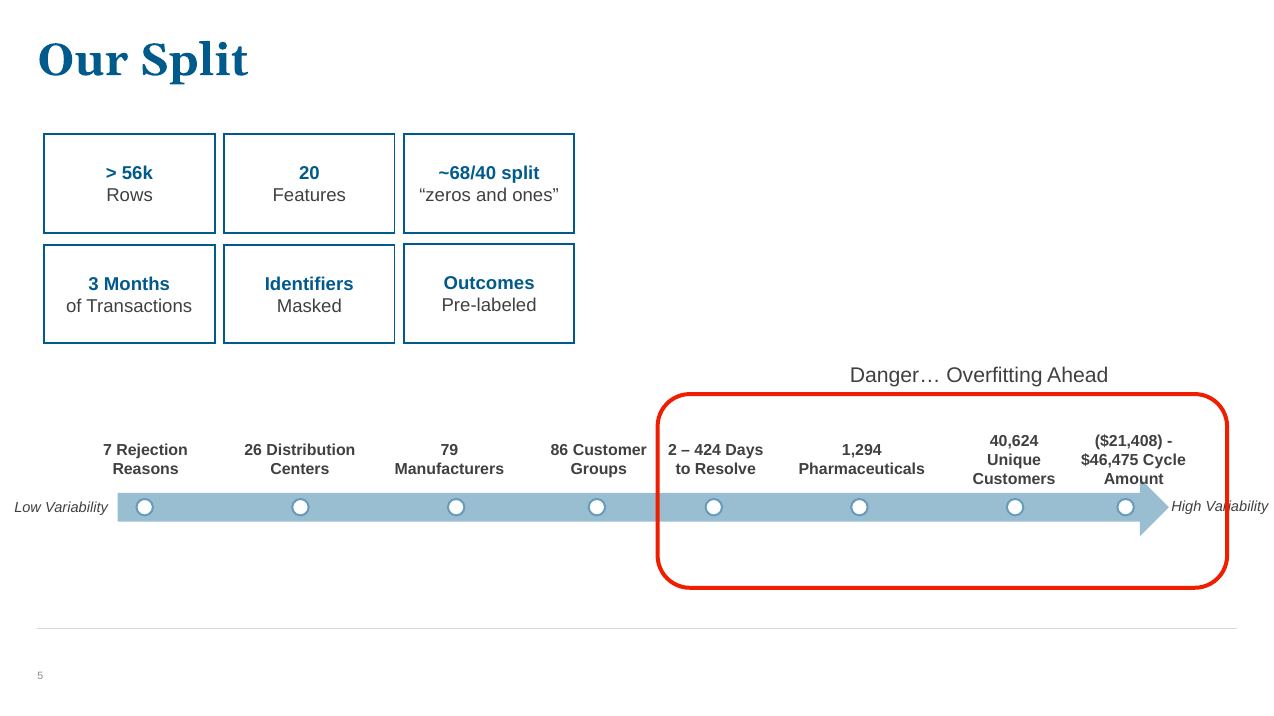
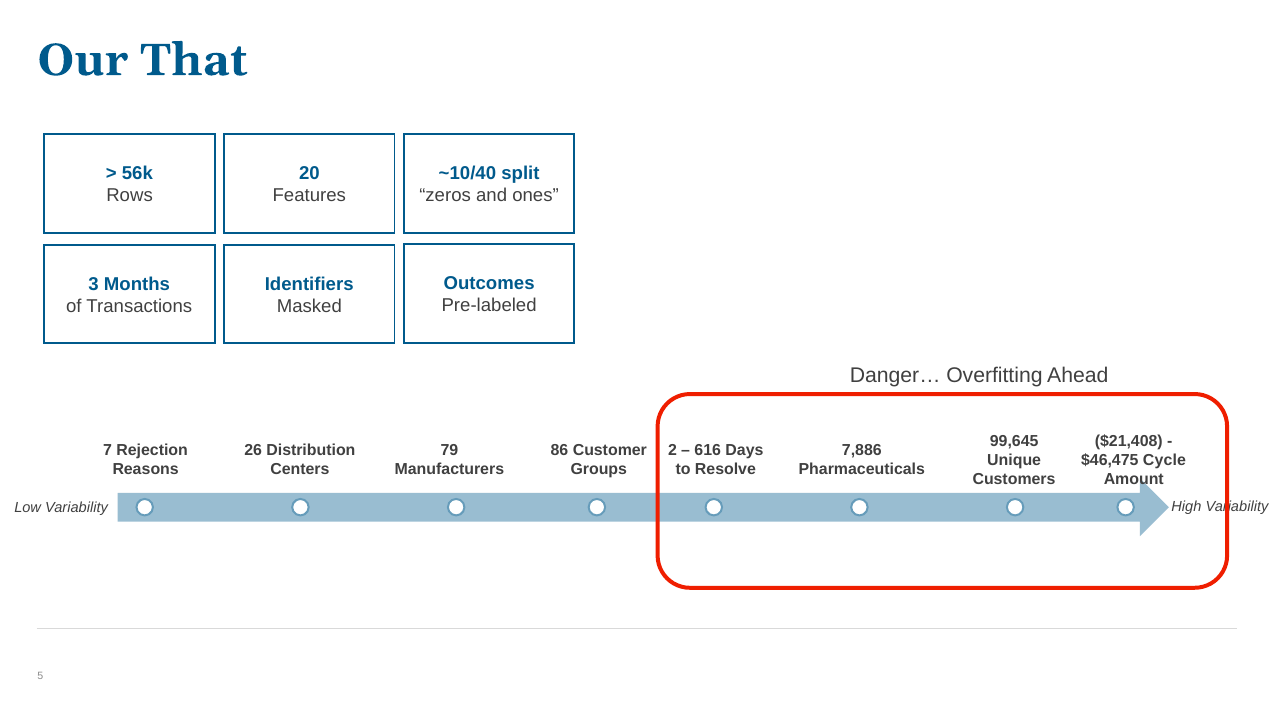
Our Split: Split -> That (194, 60)
~68/40: ~68/40 -> ~10/40 (467, 173)
40,624: 40,624 -> 99,645 (1014, 441)
424: 424 -> 616 (708, 451)
1,294: 1,294 -> 7,886 (862, 451)
